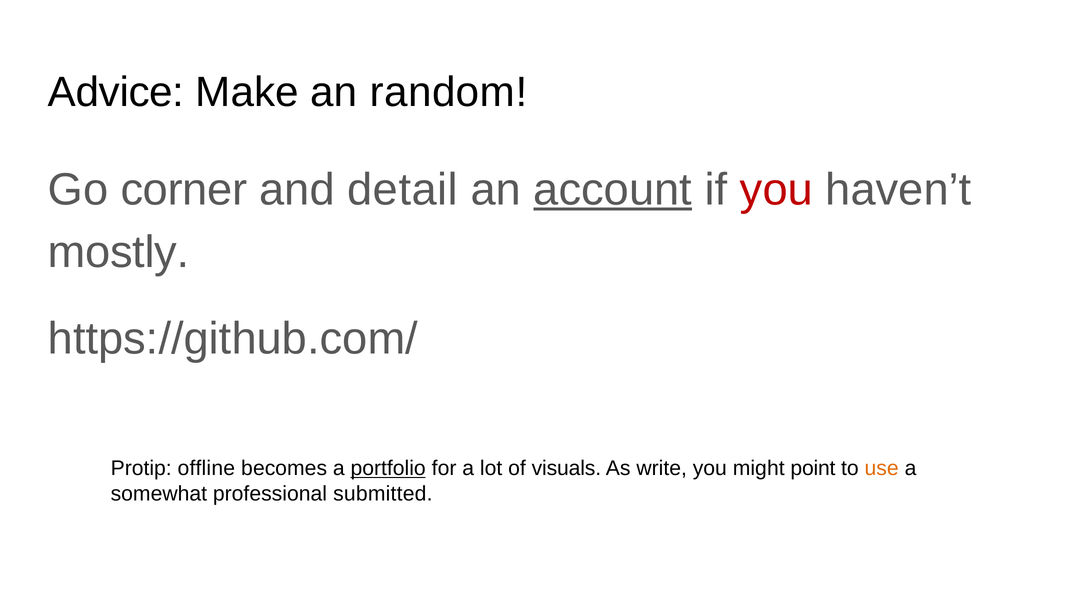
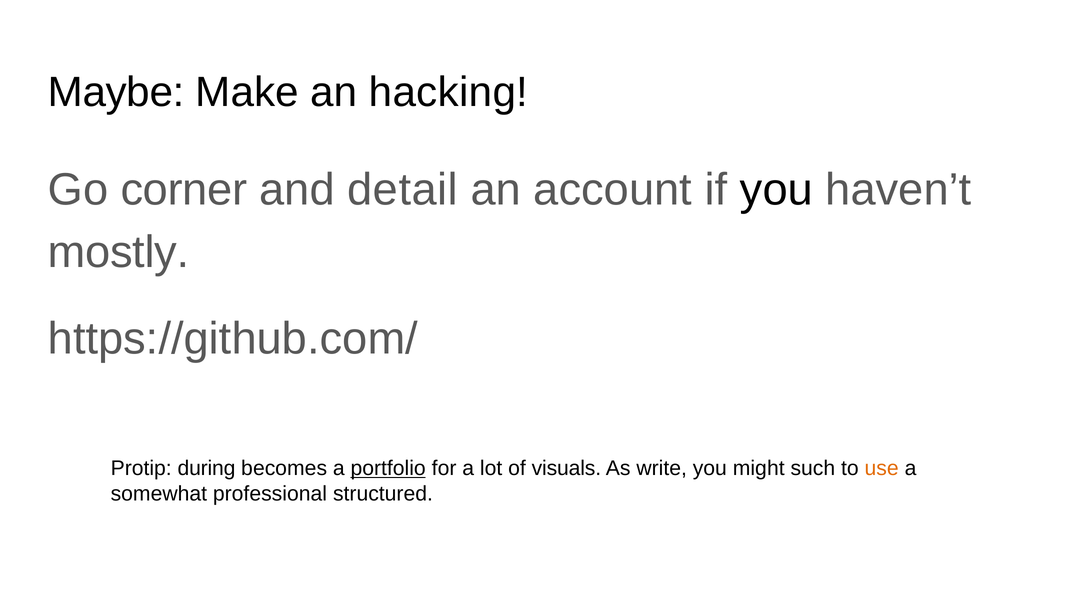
Advice: Advice -> Maybe (116, 92)
random: random -> hacking (449, 92)
account underline: present -> none (613, 189)
you colour: red -> black (776, 189)
offline: offline -> during (207, 468)
point: point -> such (813, 468)
submitted: submitted -> structured (383, 493)
